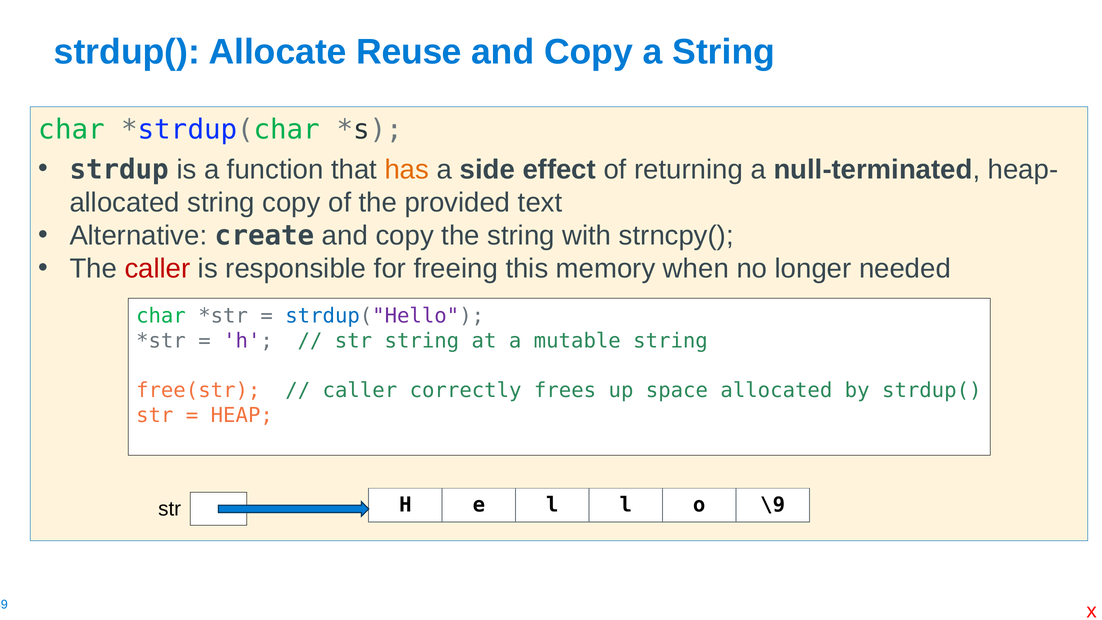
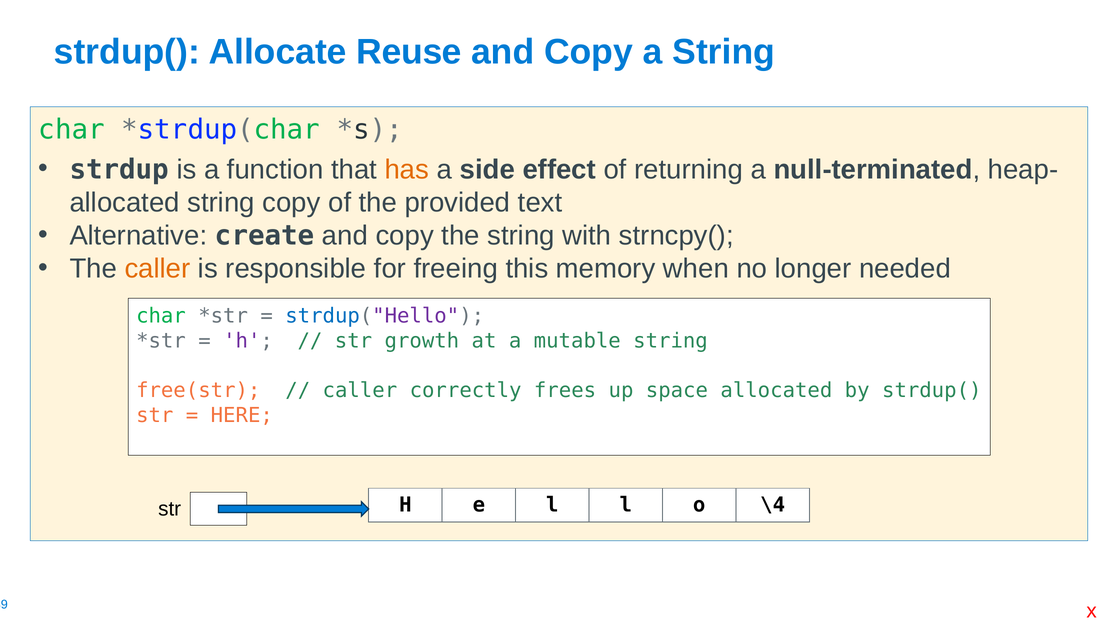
caller colour: red -> orange (157, 269)
str string: string -> growth (422, 341)
HEAP: HEAP -> HERE (242, 415)
\9: \9 -> \4 (773, 505)
